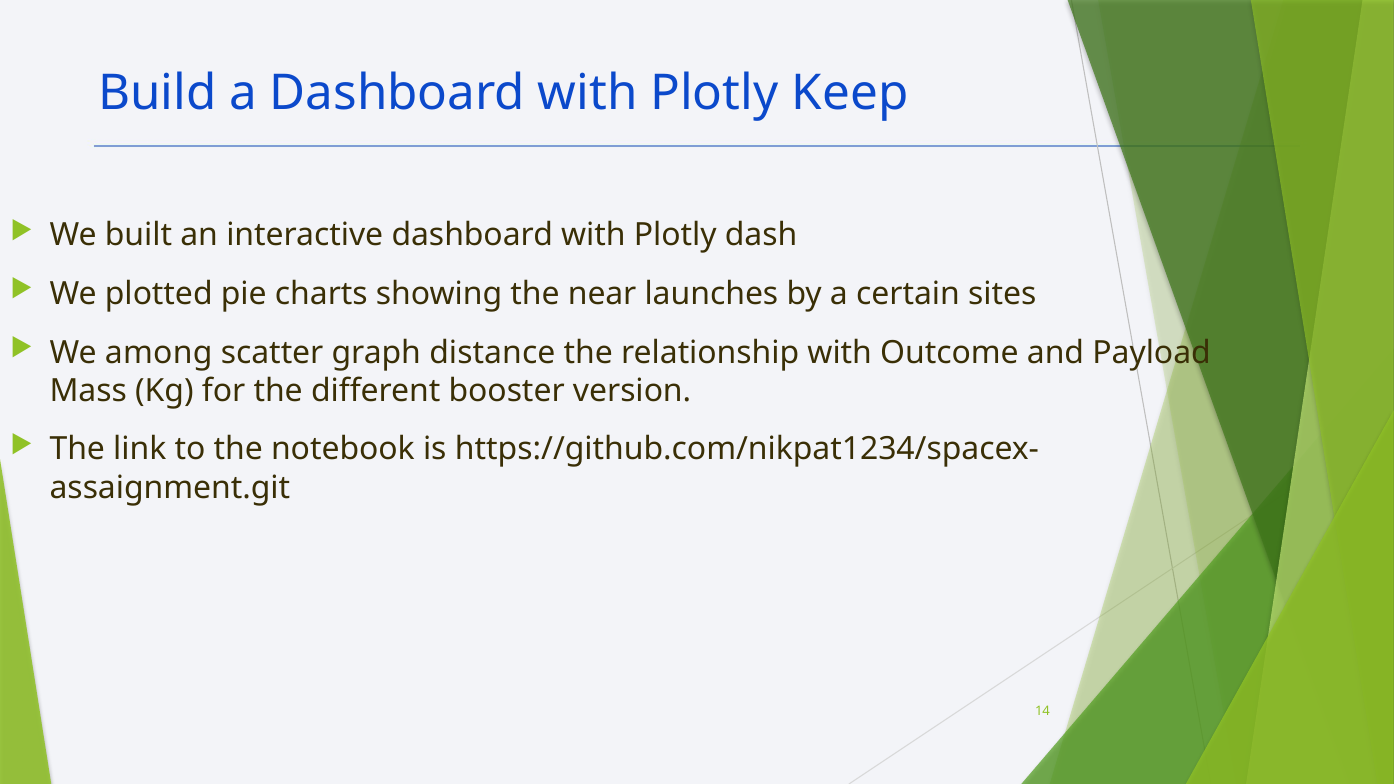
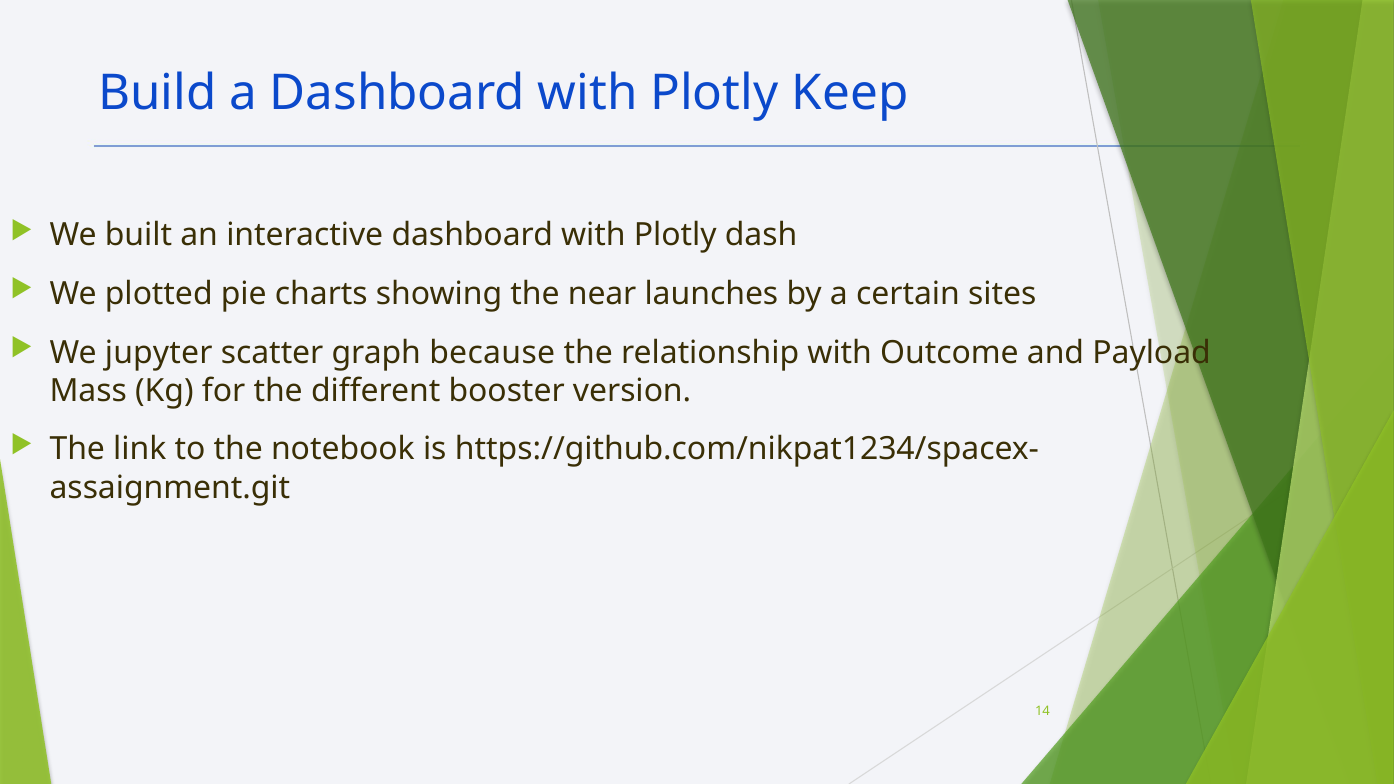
among: among -> jupyter (159, 353)
distance: distance -> because (492, 353)
